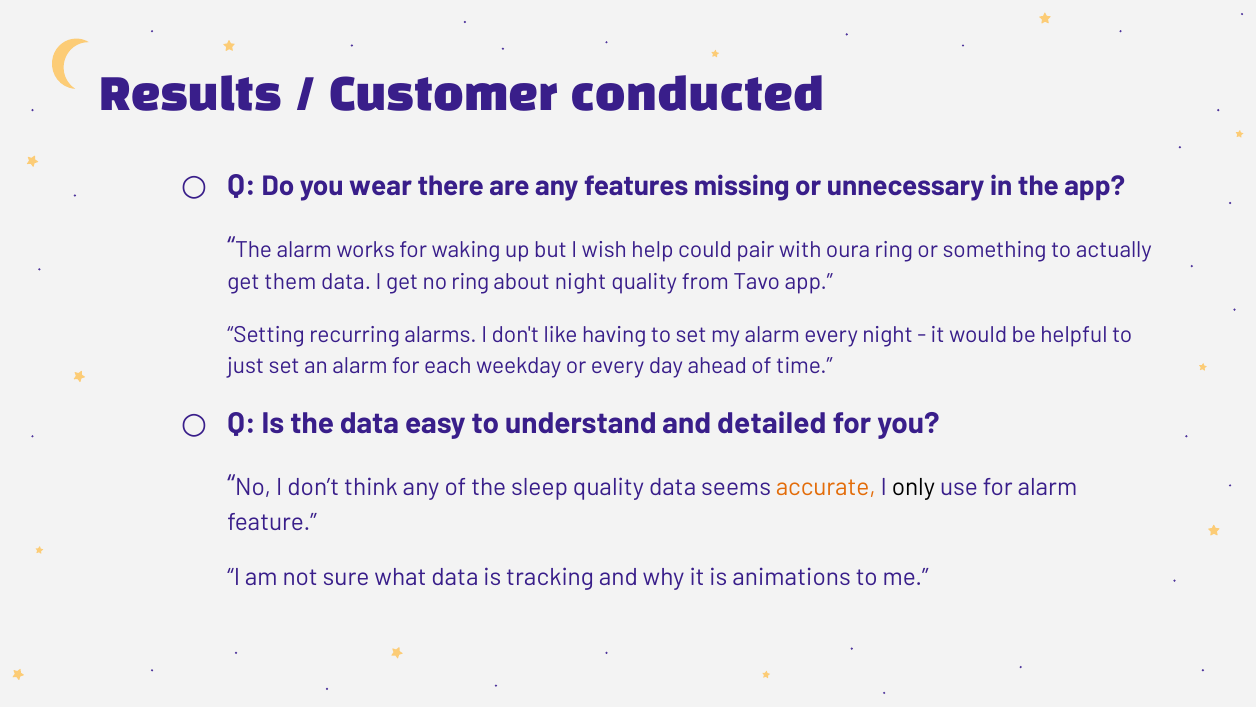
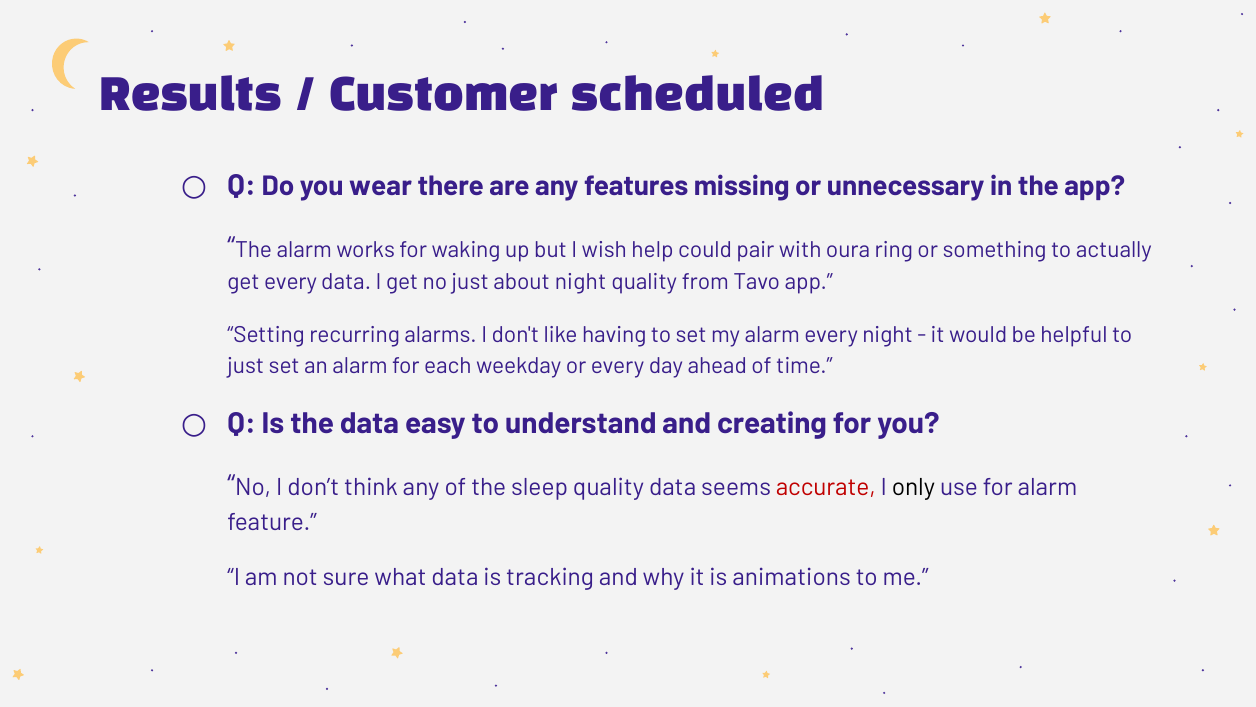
conducted: conducted -> scheduled (697, 96)
get them: them -> every (291, 282)
no ring: ring -> just (470, 282)
detailed: detailed -> creating (772, 424)
accurate colour: orange -> red (826, 487)
